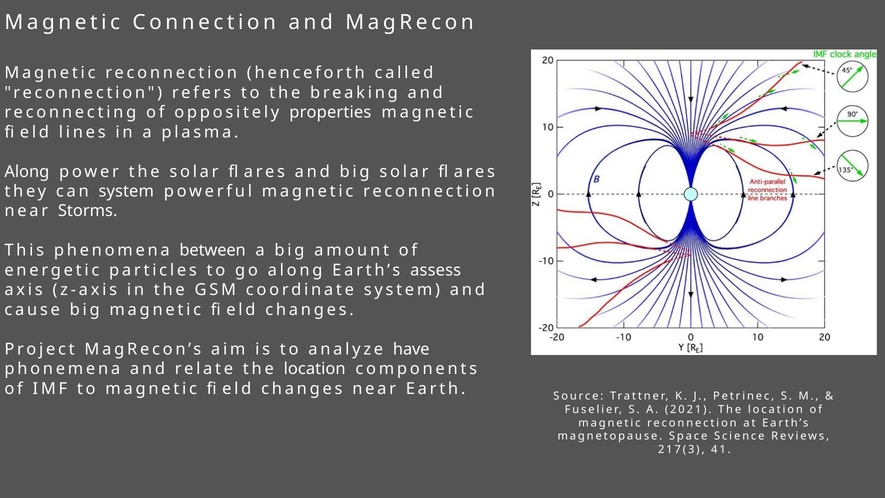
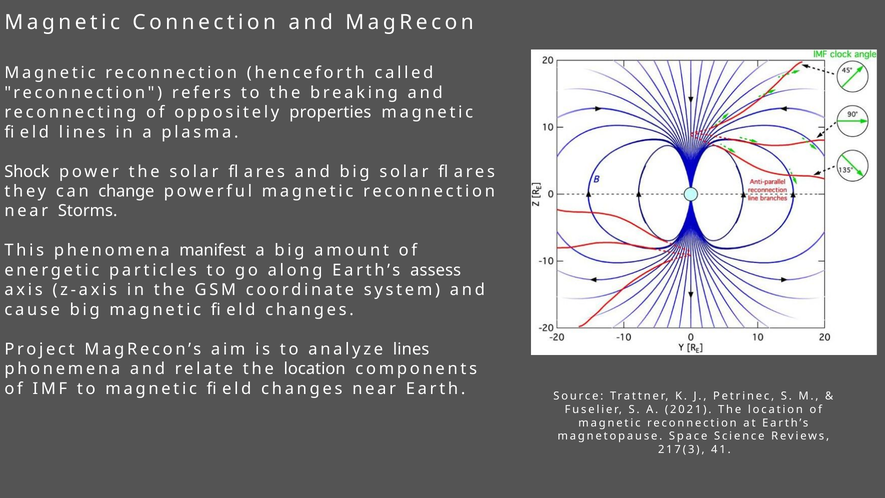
Along: Along -> Shock (27, 172)
can system: system -> change (126, 191)
between: between -> manifest (213, 250)
analyze have: have -> lines (411, 349)
